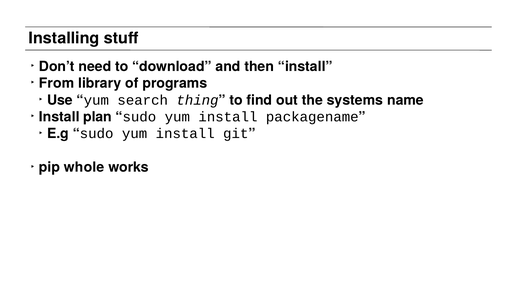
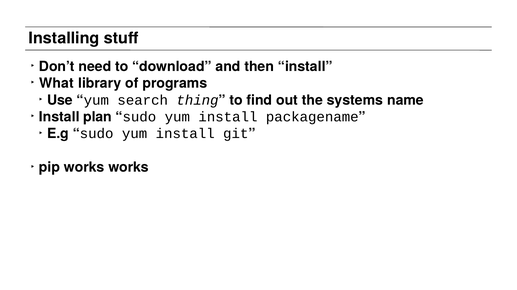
From: From -> What (57, 83)
pip whole: whole -> works (84, 168)
